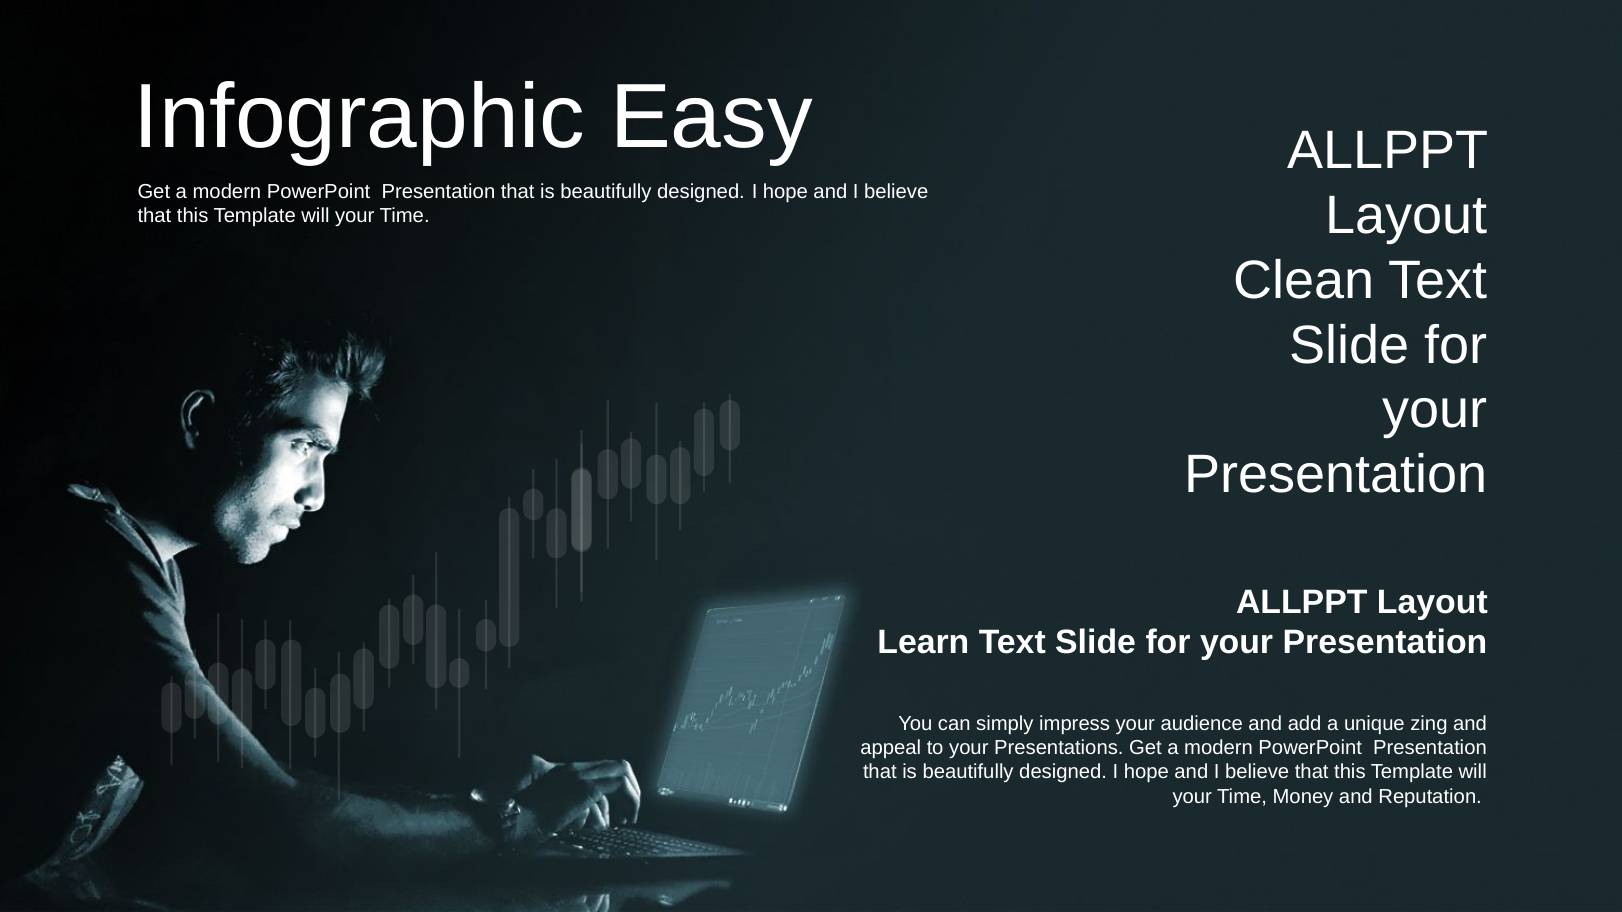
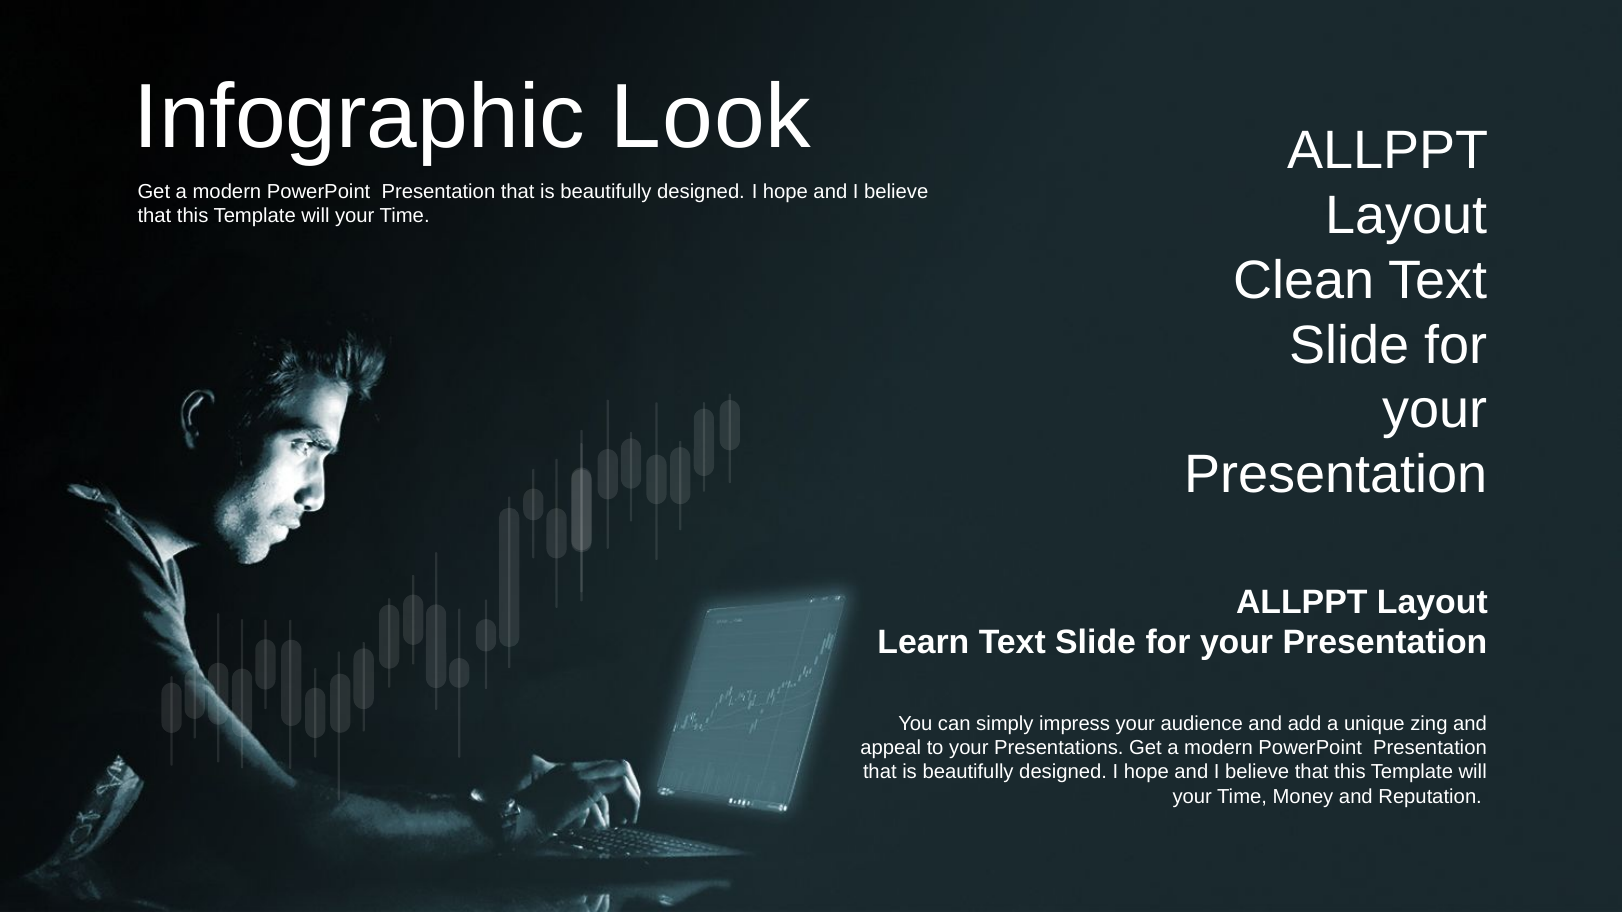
Easy: Easy -> Look (711, 117)
